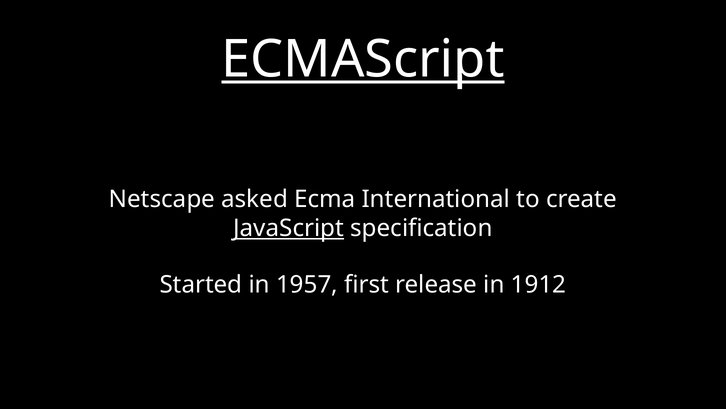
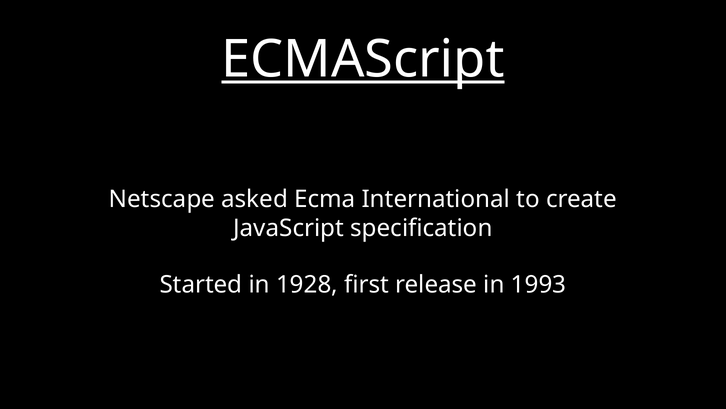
JavaScript underline: present -> none (289, 228)
1957: 1957 -> 1928 (307, 284)
1912: 1912 -> 1993 (539, 284)
